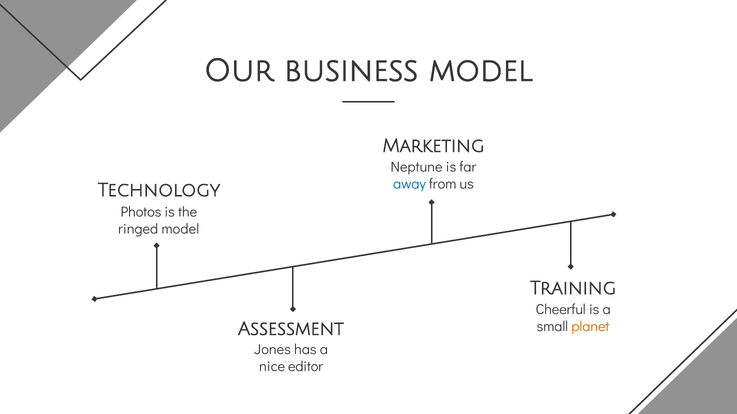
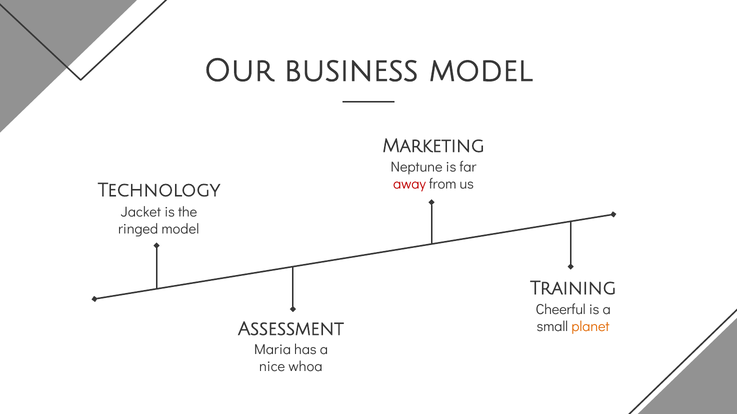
away colour: blue -> red (410, 184)
Photos: Photos -> Jacket (141, 212)
Jones: Jones -> Maria (273, 350)
editor: editor -> whoa (305, 367)
